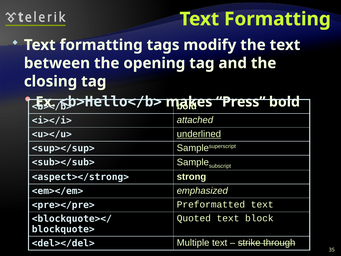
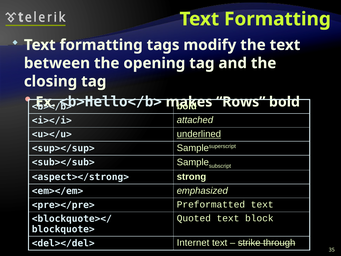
Press: Press -> Rows (241, 102)
Multiple: Multiple -> Internet (193, 243)
